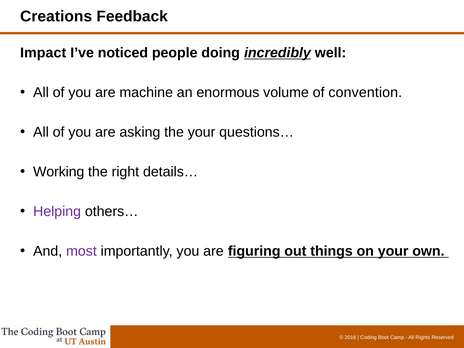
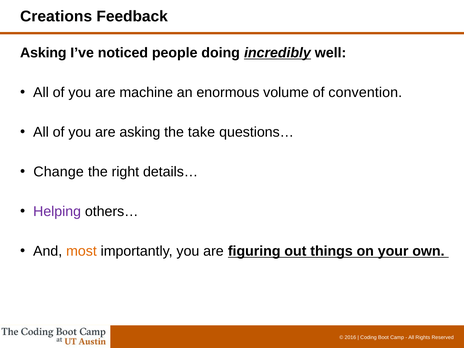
Impact: Impact -> Asking (43, 53)
the your: your -> take (201, 132)
Working: Working -> Change (59, 172)
most colour: purple -> orange (81, 251)
